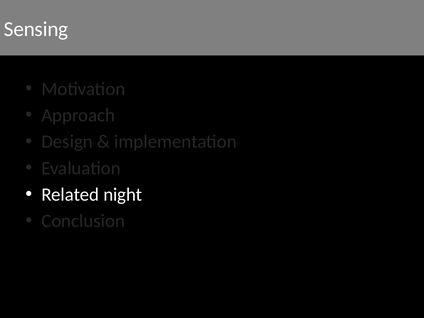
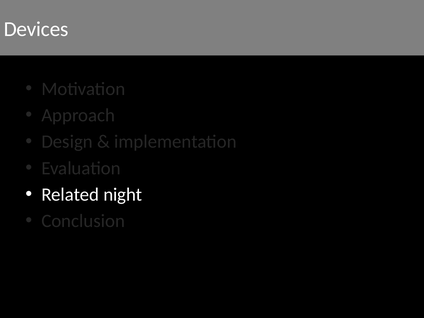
Sensing: Sensing -> Devices (36, 29)
